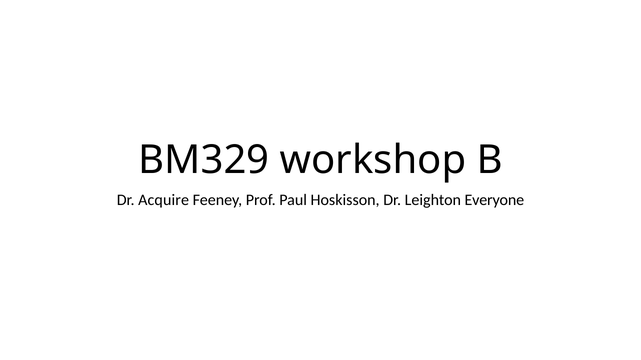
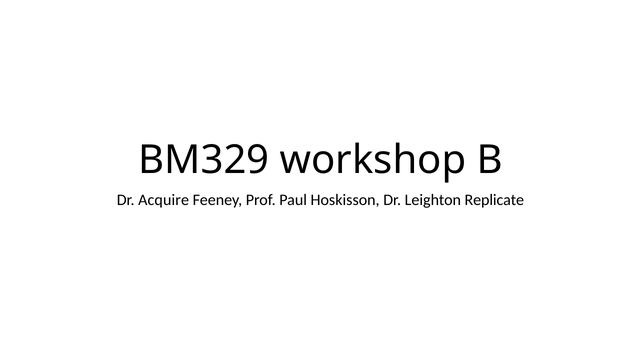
Everyone: Everyone -> Replicate (494, 200)
